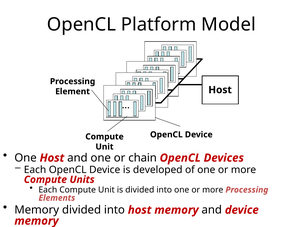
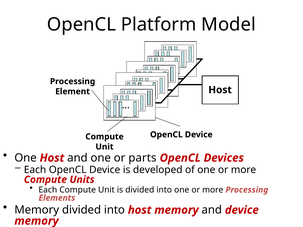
chain: chain -> parts (142, 158)
